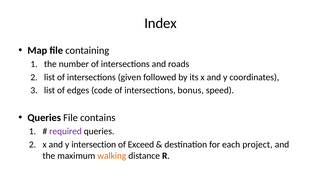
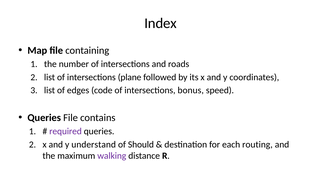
given: given -> plane (130, 77)
intersection: intersection -> understand (94, 144)
Exceed: Exceed -> Should (141, 144)
project: project -> routing (257, 144)
walking colour: orange -> purple (112, 155)
